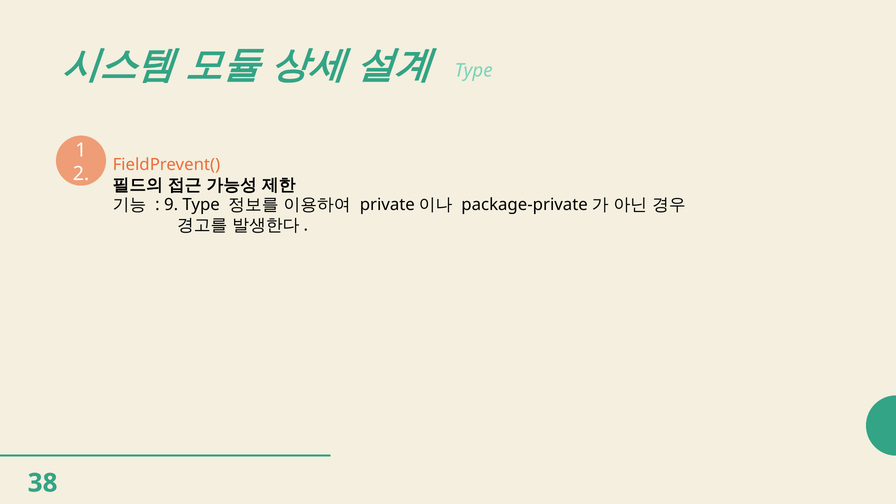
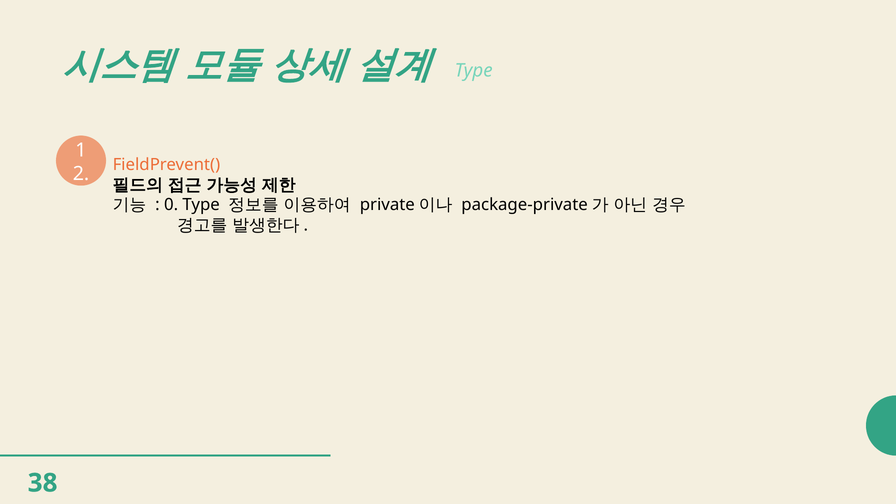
9: 9 -> 0 (171, 205)
